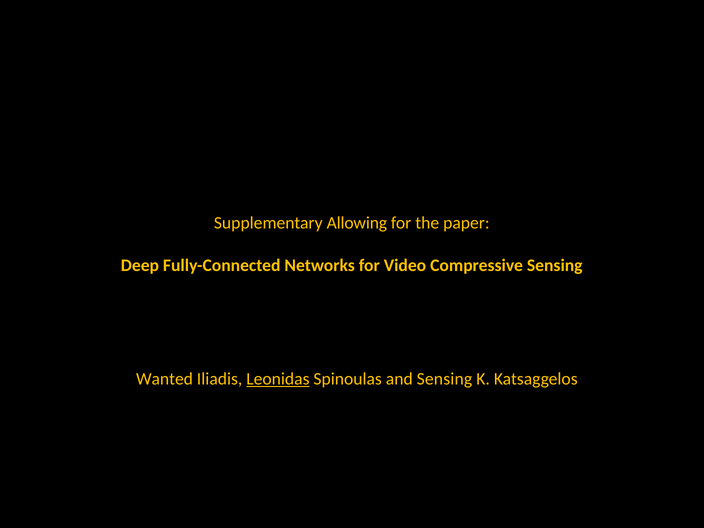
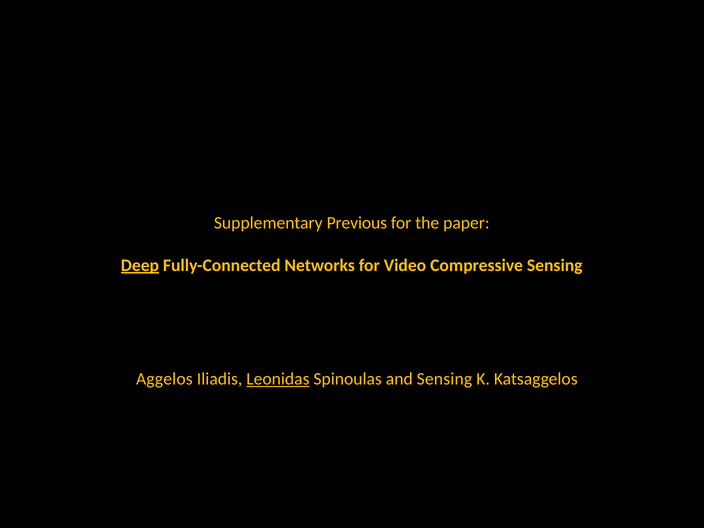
Allowing: Allowing -> Previous (357, 223)
Deep underline: none -> present (140, 265)
Wanted: Wanted -> Aggelos (164, 379)
